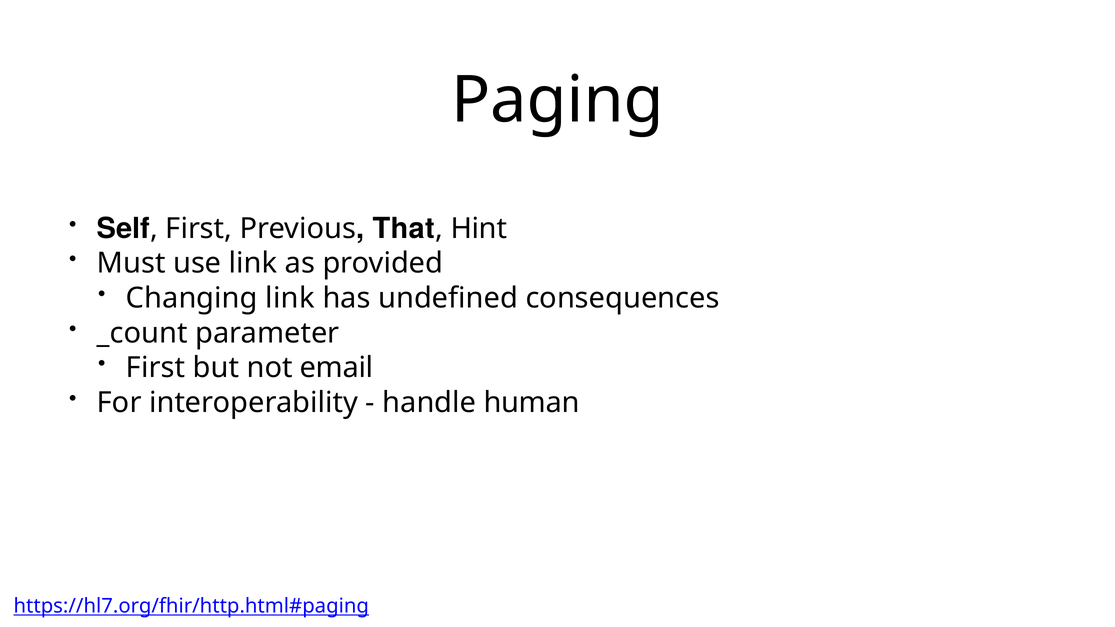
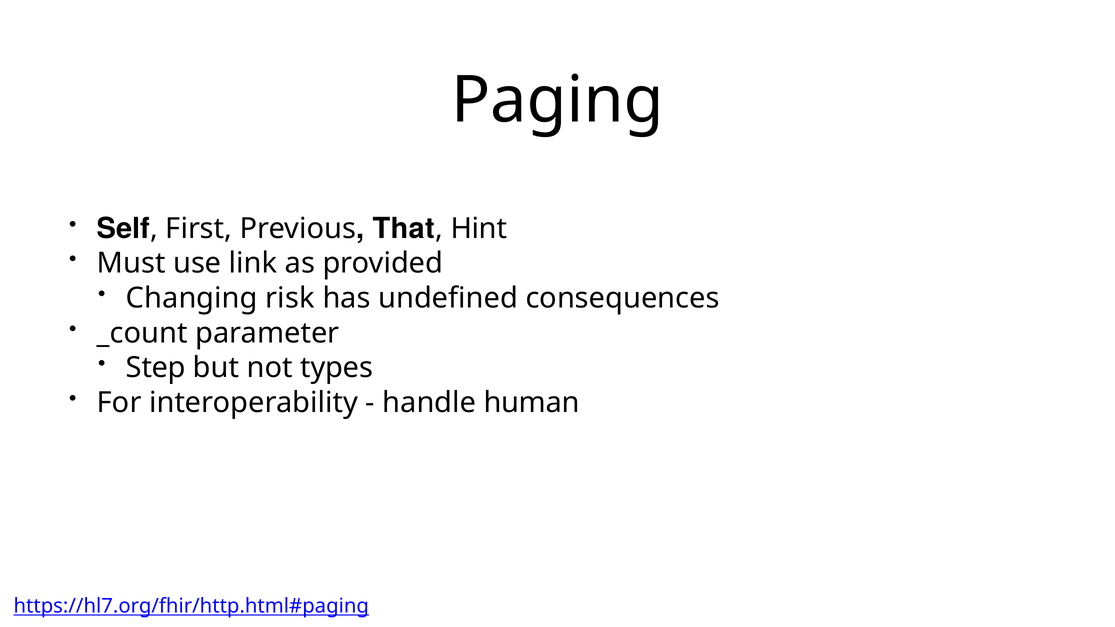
Changing link: link -> risk (290, 298)
First: First -> Step (156, 368)
email: email -> types (337, 368)
